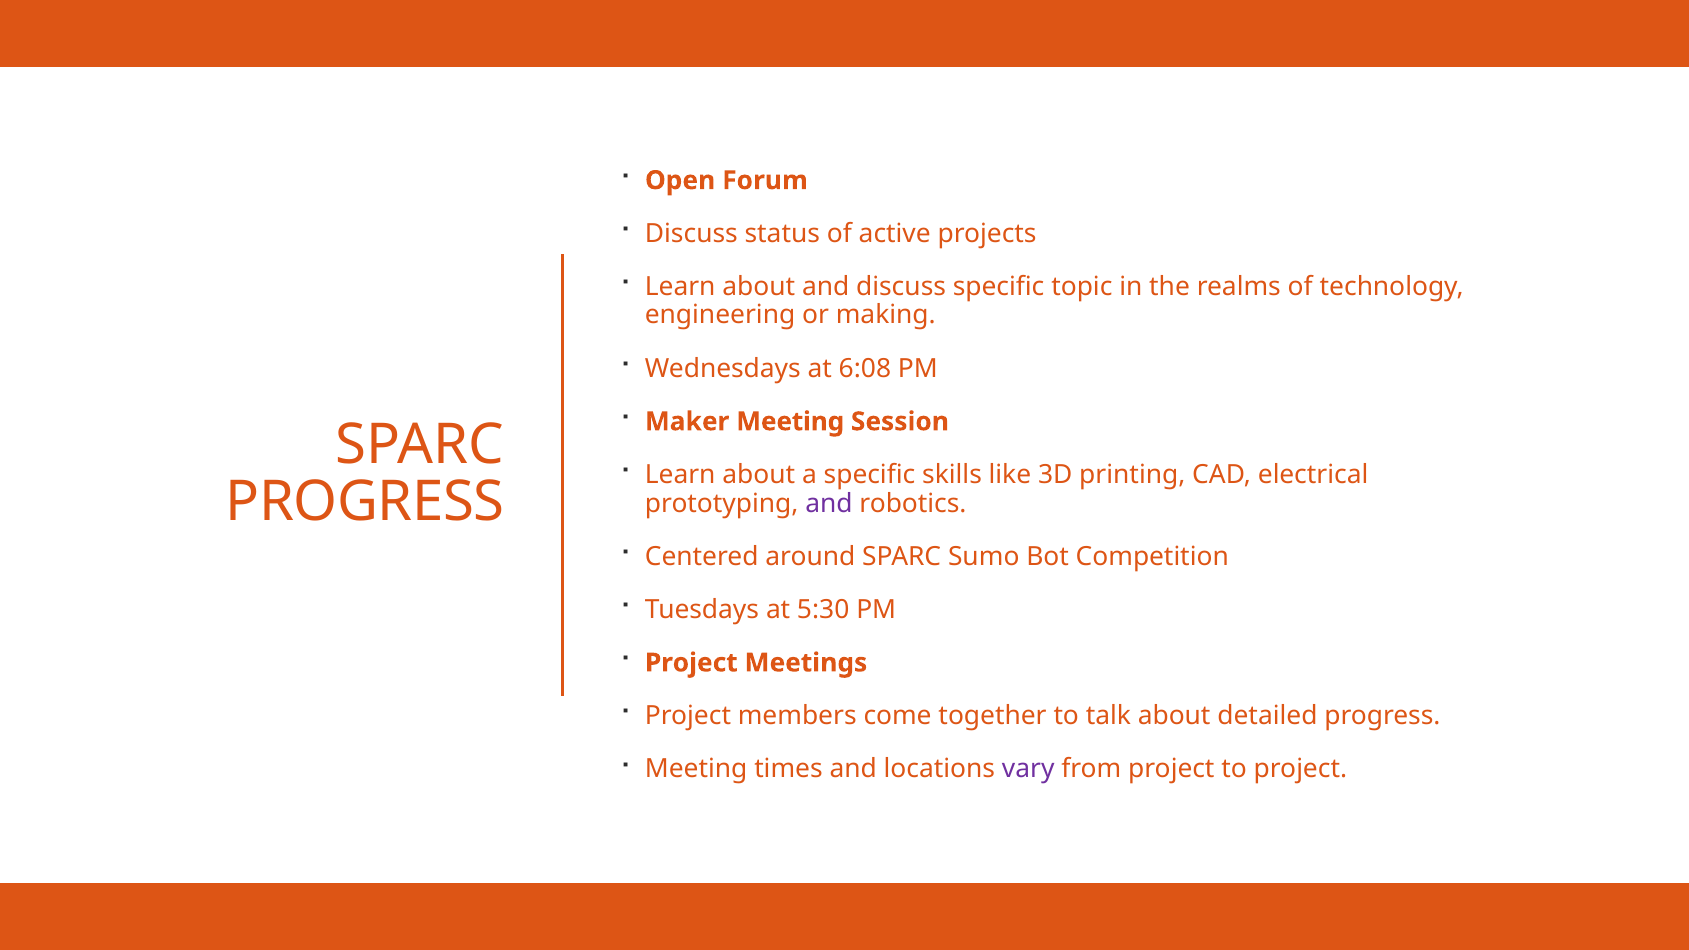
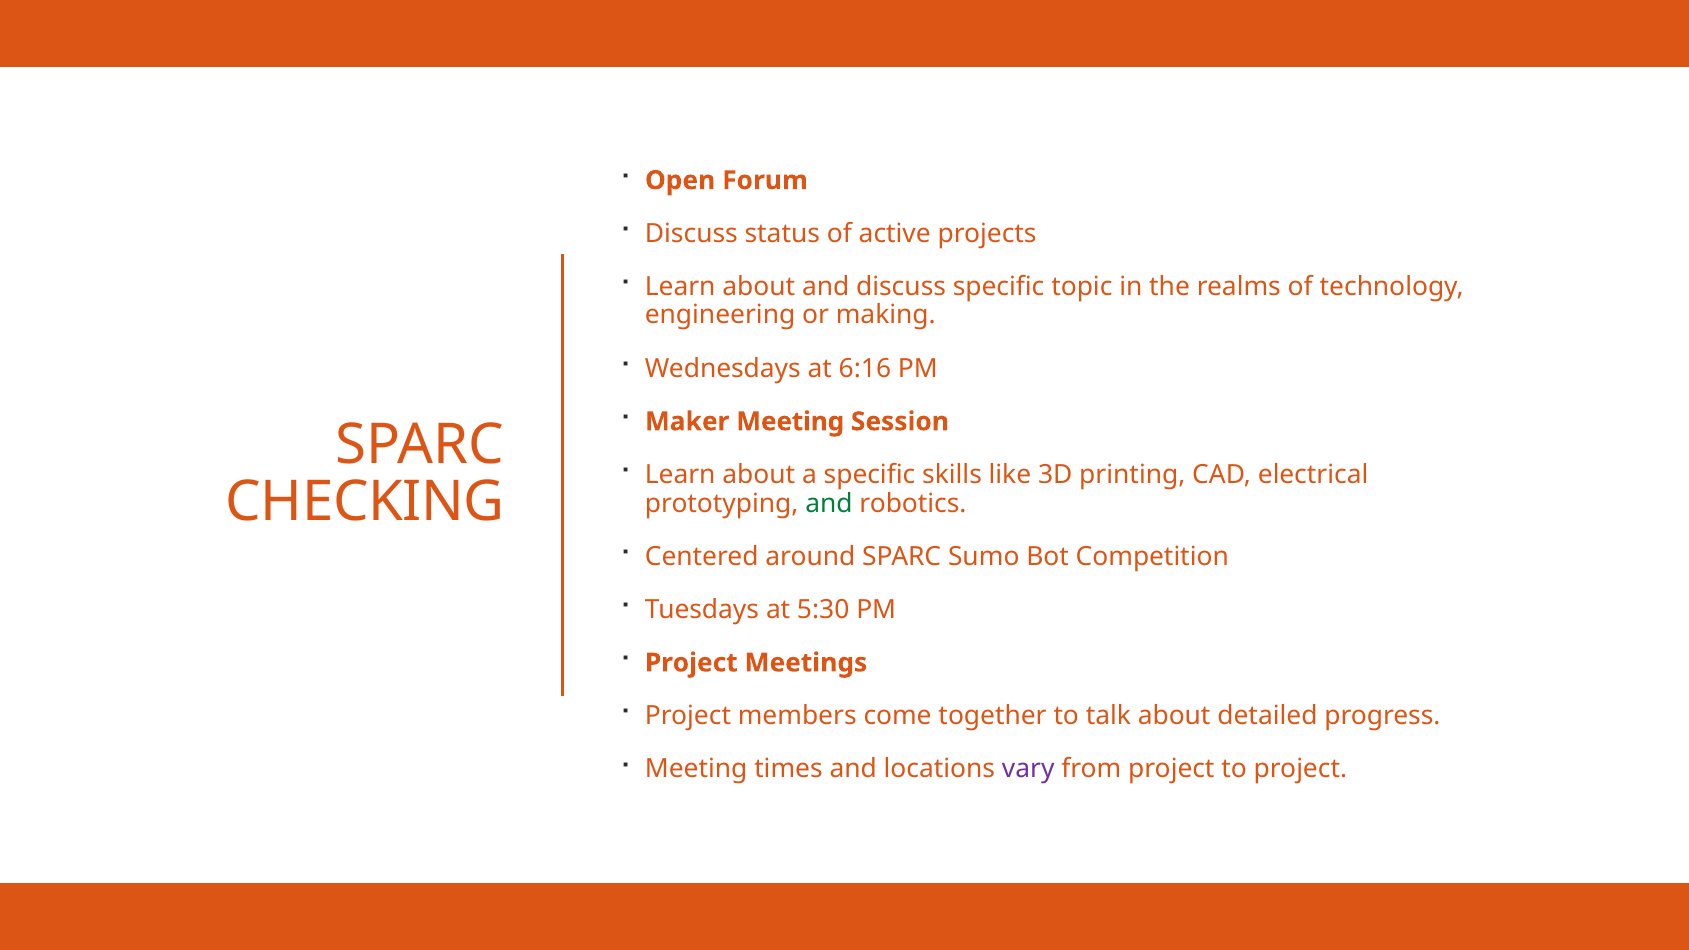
6:08: 6:08 -> 6:16 (865, 368)
PROGRESS: PROGRESS -> CHECKING (365, 502)
and colour: purple -> green (829, 503)
